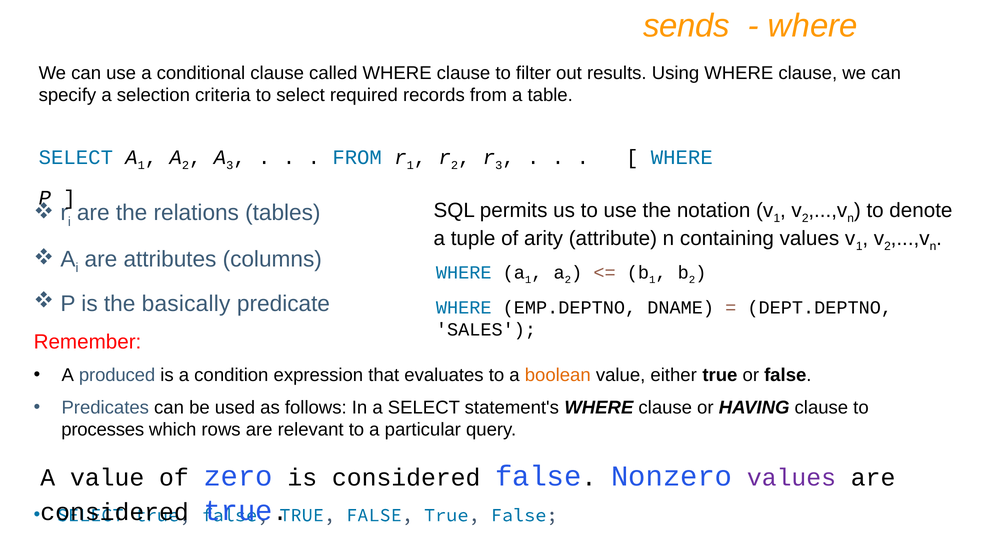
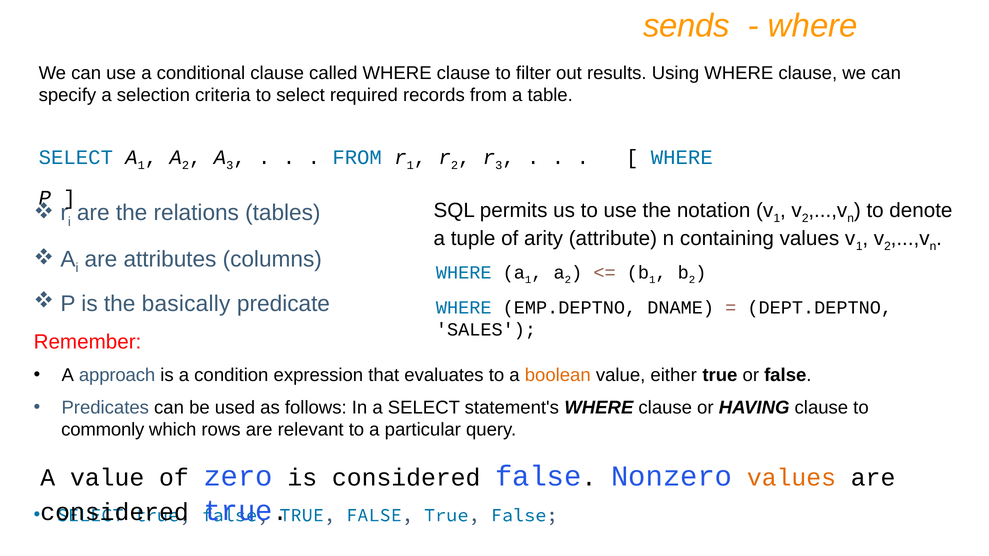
produced: produced -> approach (117, 376)
processes: processes -> commonly (103, 430)
values colour: purple -> orange (791, 478)
